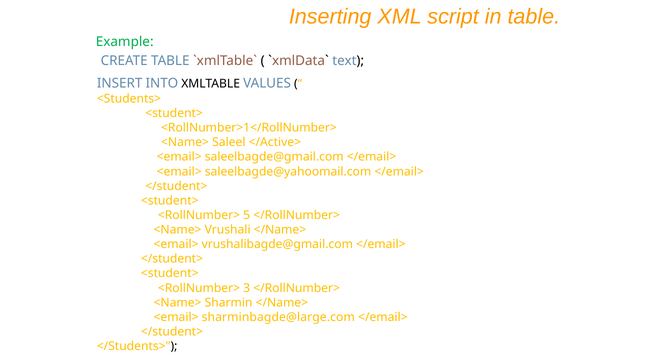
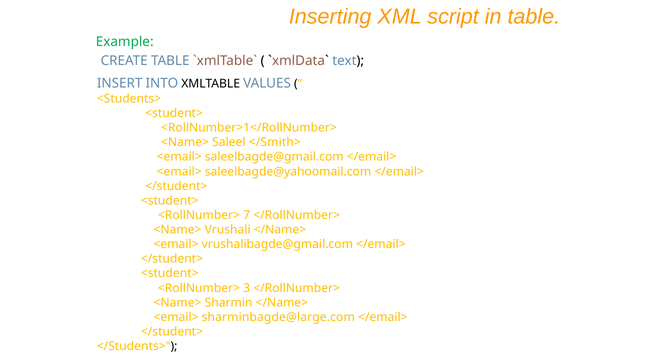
</Active>: </Active> -> </Smith> (275, 142)
5: 5 -> 7 (247, 215)
